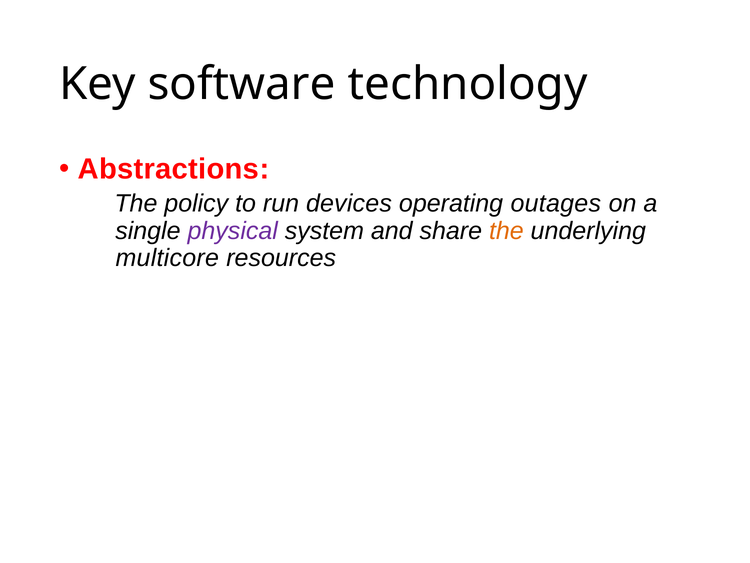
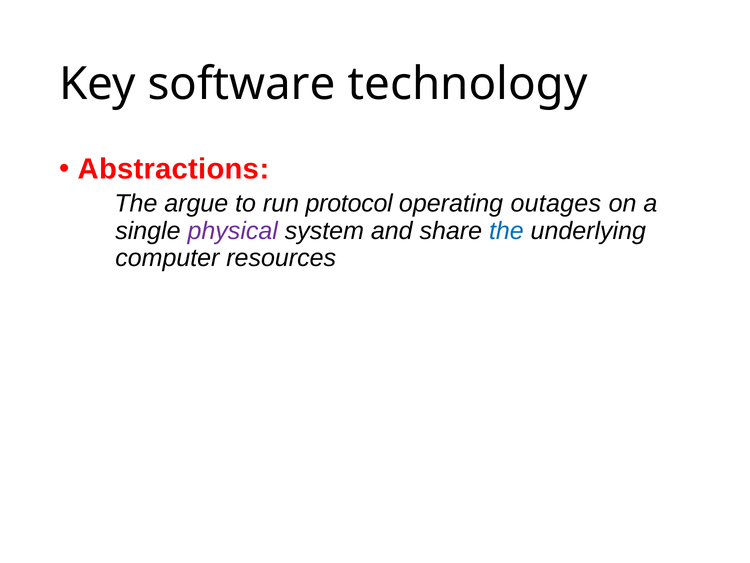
policy: policy -> argue (196, 204)
devices: devices -> protocol (349, 204)
the colour: orange -> blue (506, 231)
multicore: multicore -> computer (167, 258)
